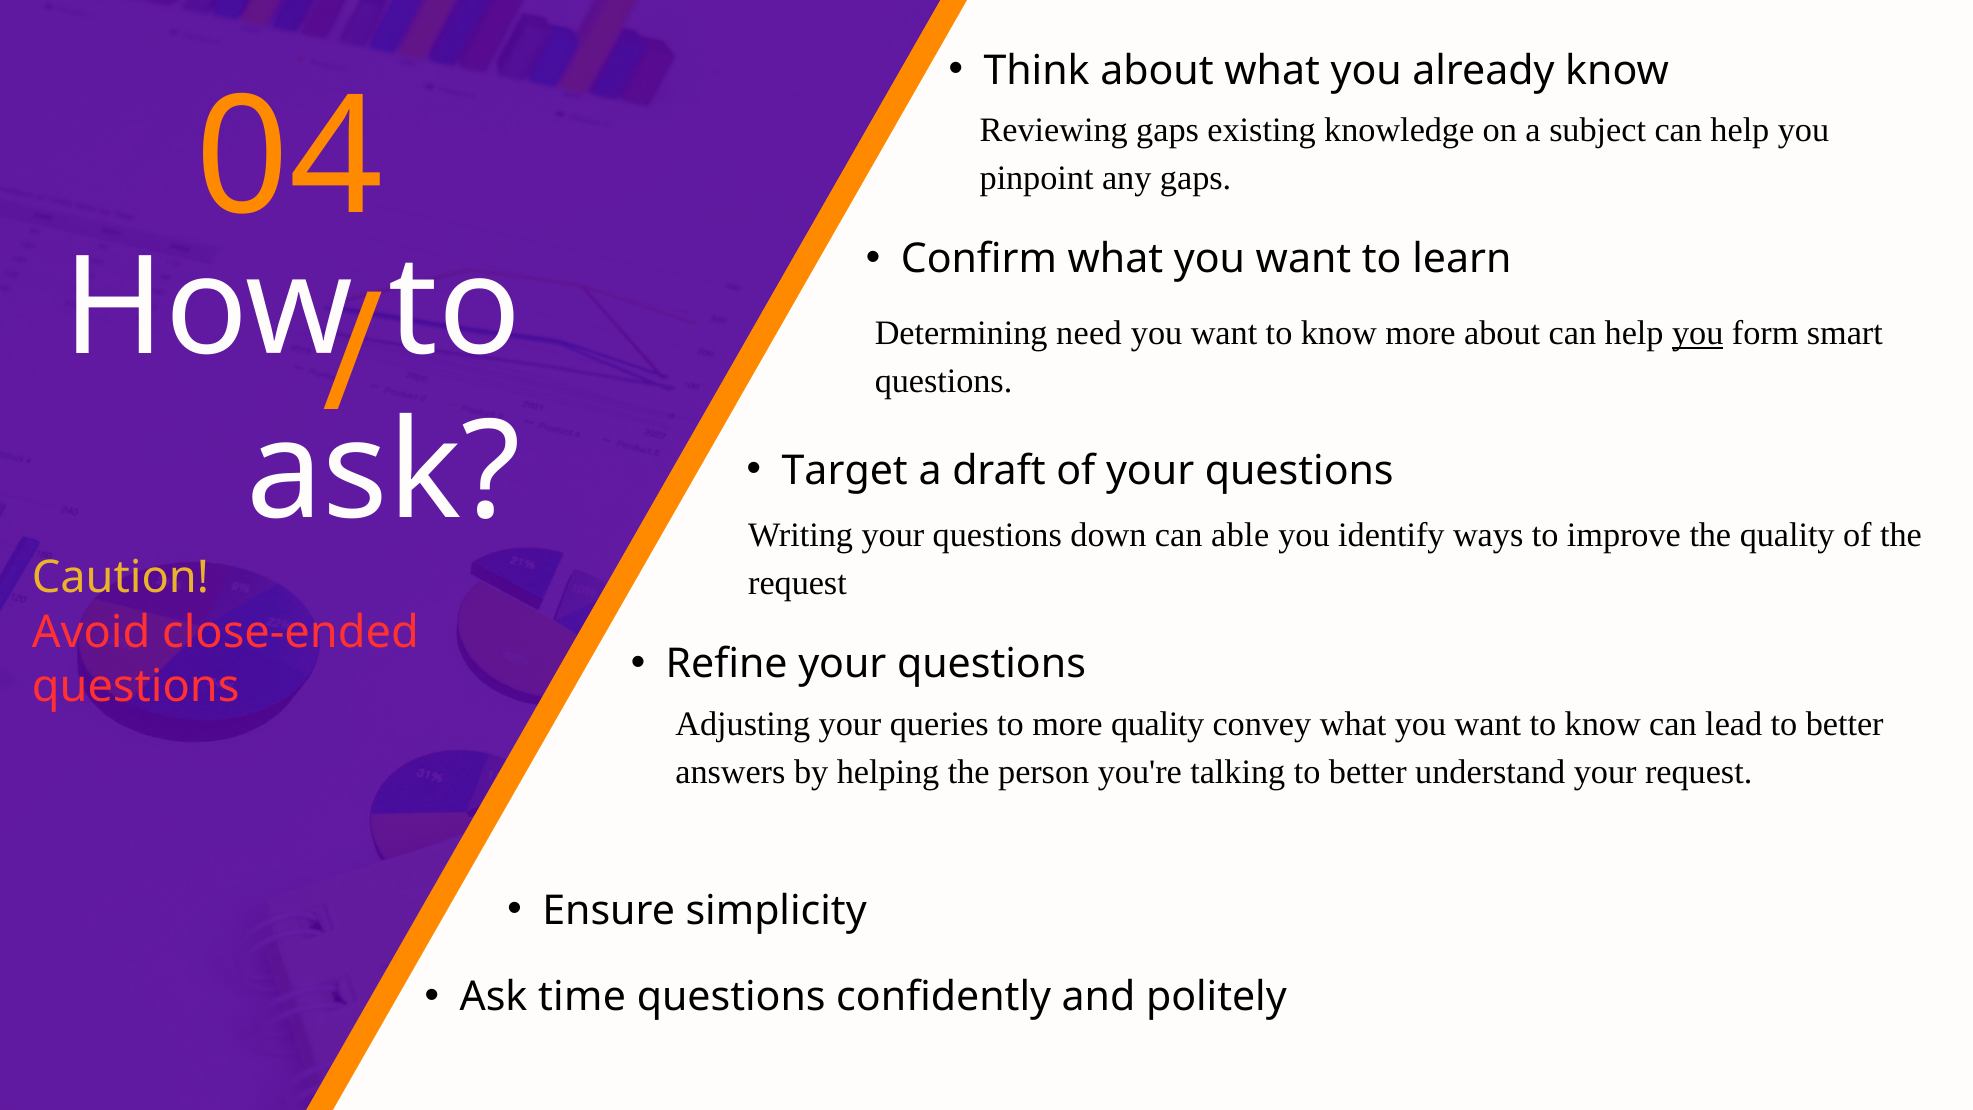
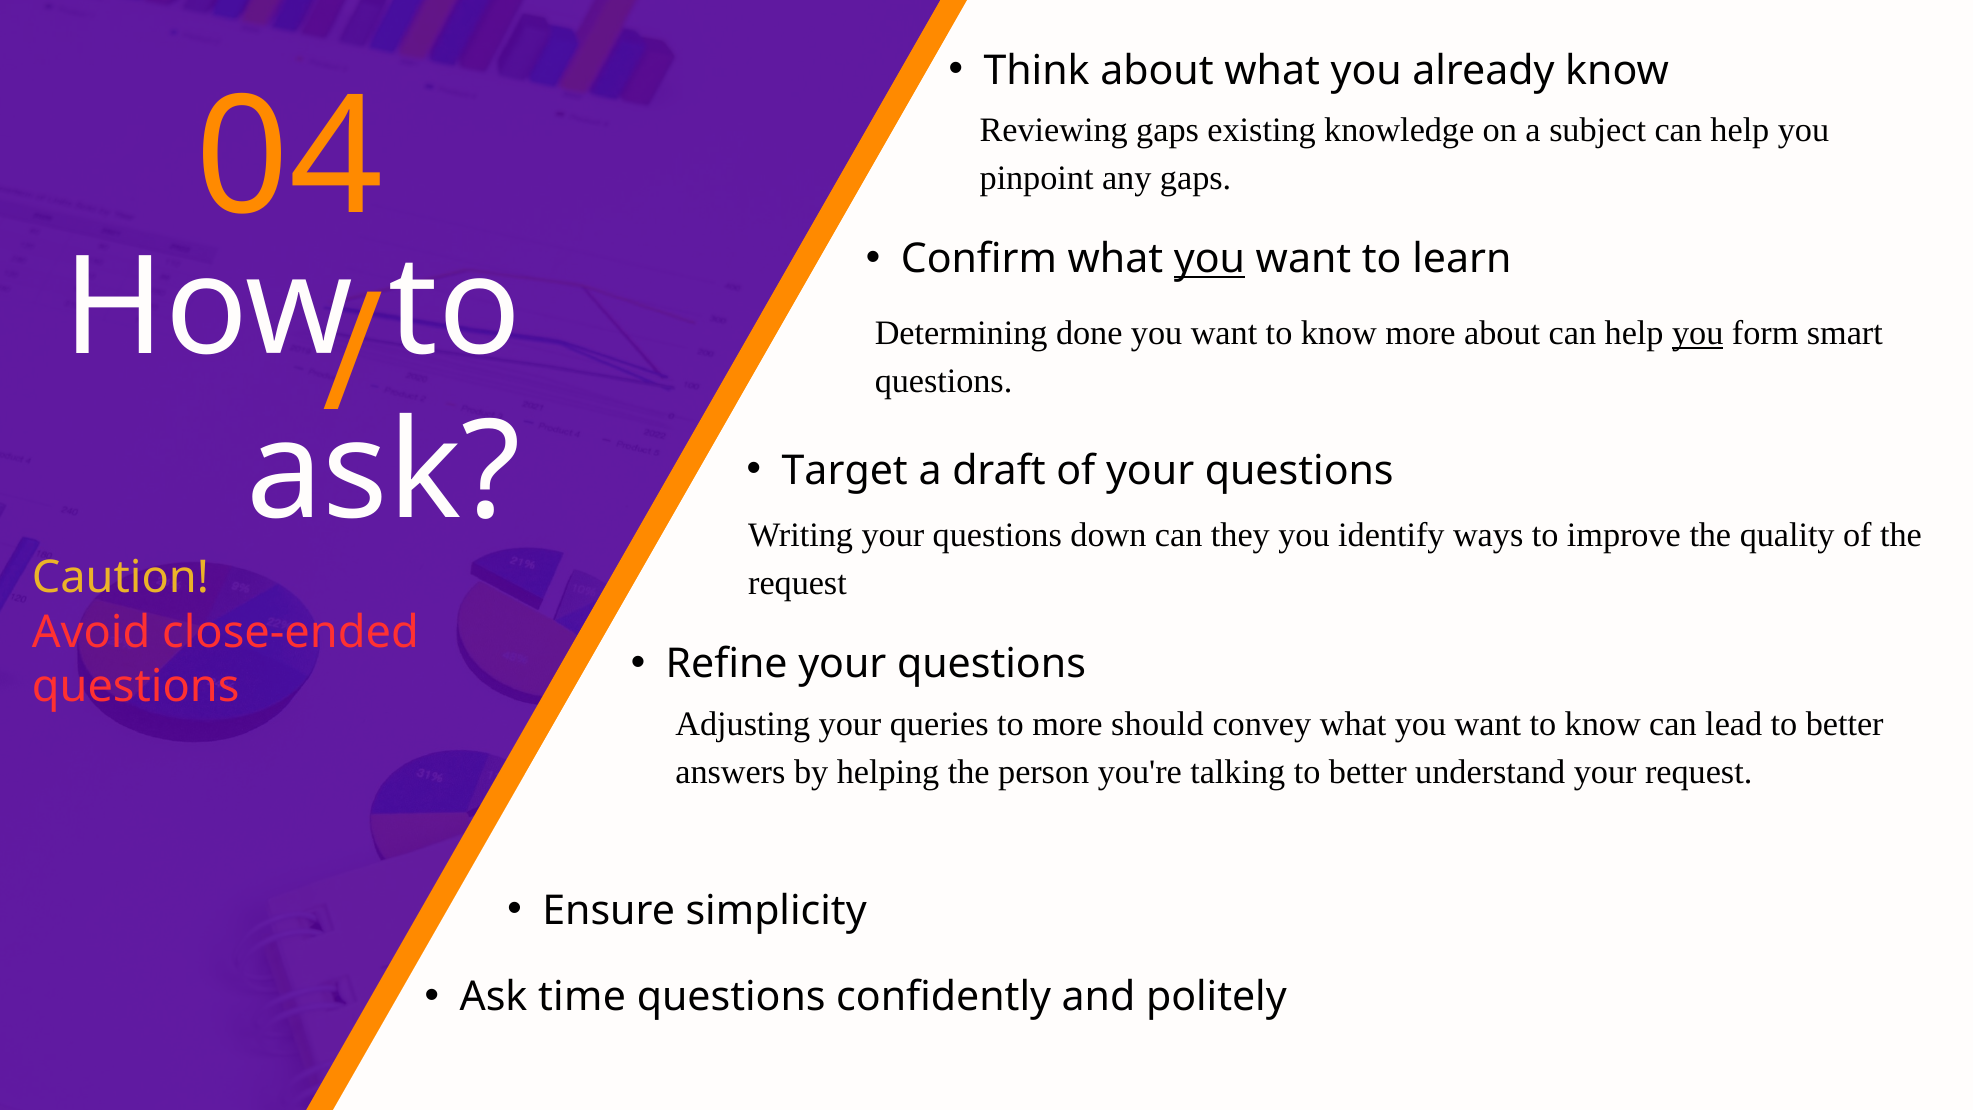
you underline: none -> present (1209, 259)
need: need -> done (1089, 333)
able: able -> they (1240, 535)
more quality: quality -> should (1157, 725)
